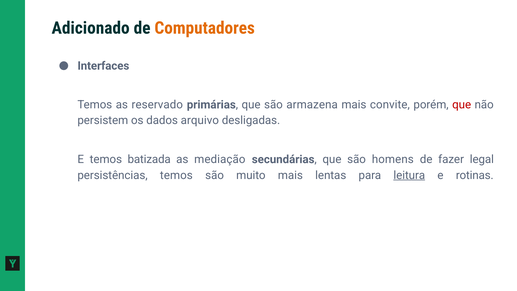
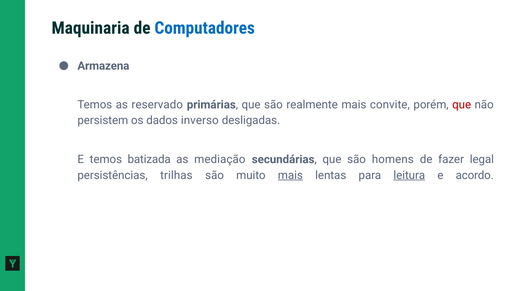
Adicionado: Adicionado -> Maquinaria (91, 28)
Computadores colour: orange -> blue (205, 28)
Interfaces: Interfaces -> Armazena (103, 66)
armazena: armazena -> realmente (312, 105)
arquivo: arquivo -> inverso (200, 120)
persistências temos: temos -> trilhas (176, 175)
mais underline: none -> present (290, 175)
rotinas: rotinas -> acordo (475, 175)
